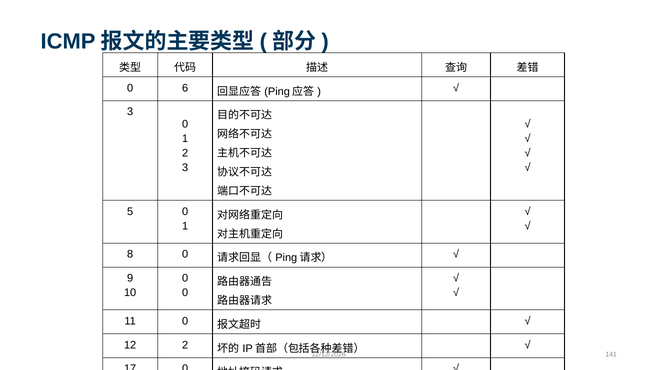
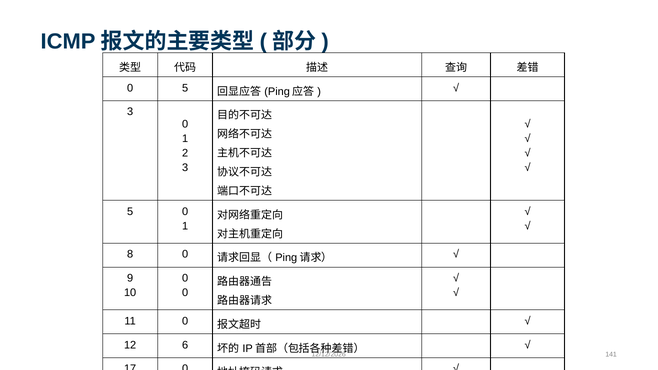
0 6: 6 -> 5 (185, 88)
12 2: 2 -> 6 (185, 345)
